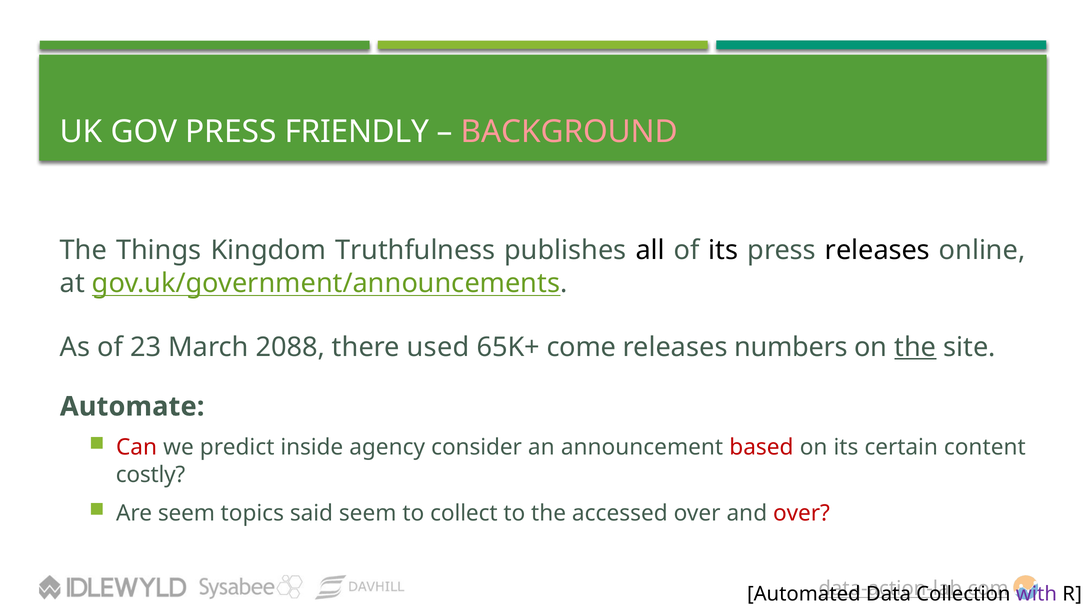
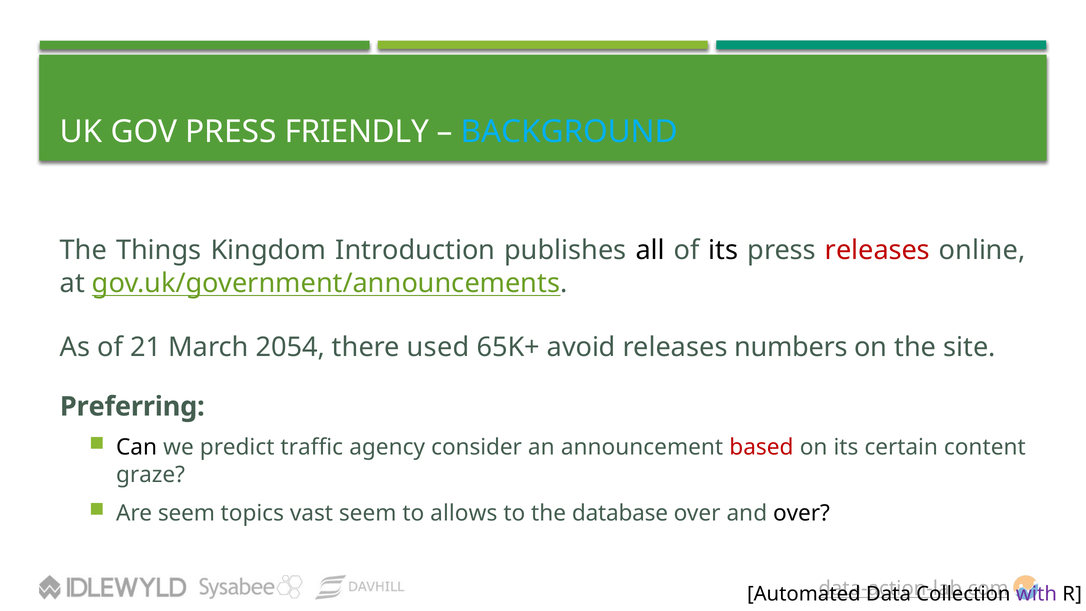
BACKGROUND colour: pink -> light blue (569, 132)
Truthfulness: Truthfulness -> Introduction (415, 250)
releases colour: black -> red (877, 250)
23: 23 -> 21 (146, 347)
2088: 2088 -> 2054 (290, 347)
come: come -> avoid (581, 347)
the underline: present -> none (915, 347)
Automate: Automate -> Preferring (132, 406)
Can colour: red -> black (137, 447)
inside: inside -> traffic (312, 447)
costly: costly -> graze (150, 475)
said: said -> vast (311, 513)
collect: collect -> allows (464, 513)
accessed: accessed -> database (620, 513)
over colour: red -> black (801, 513)
